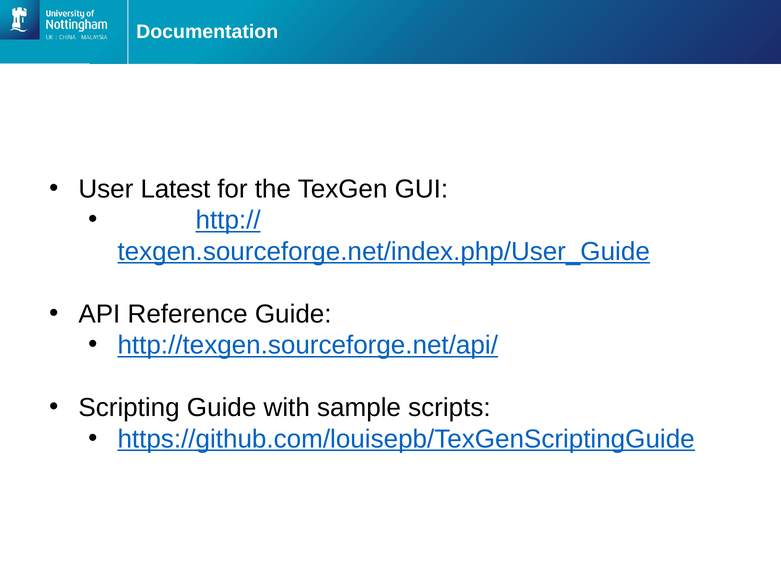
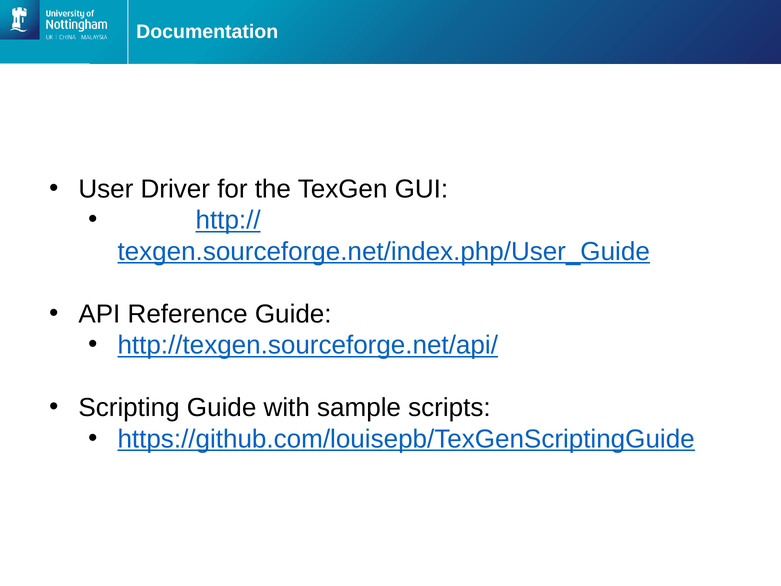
Latest: Latest -> Driver (175, 189)
